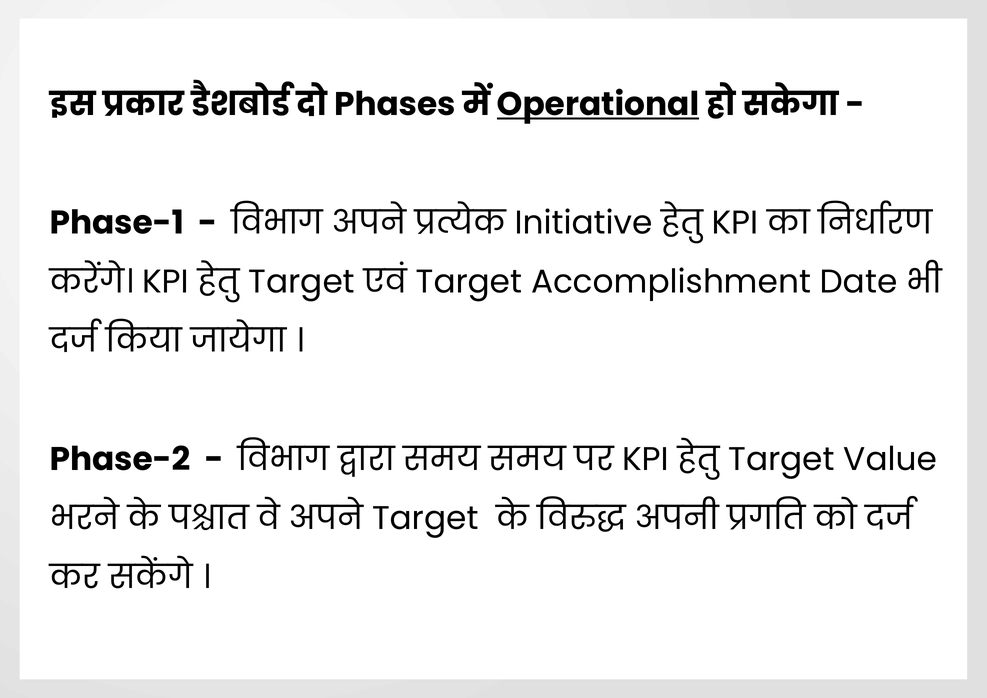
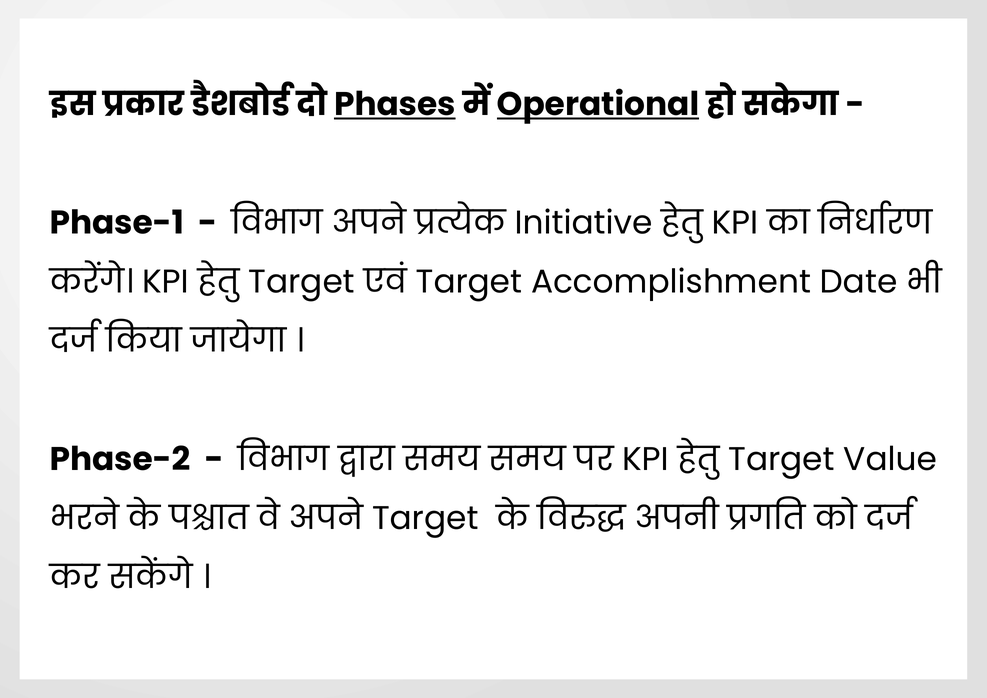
Phases underline: none -> present (395, 104)
